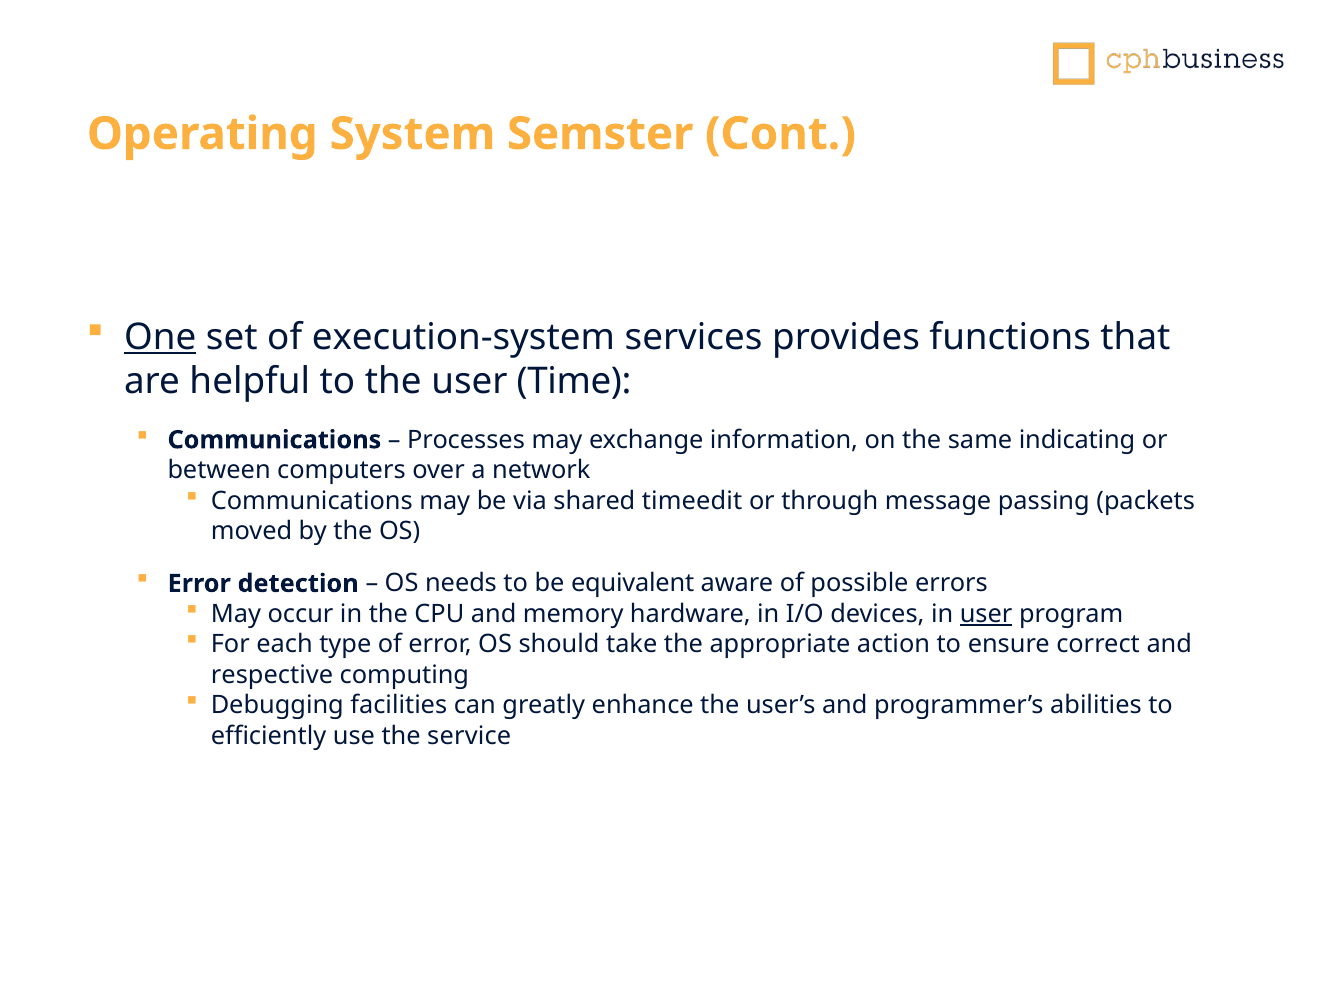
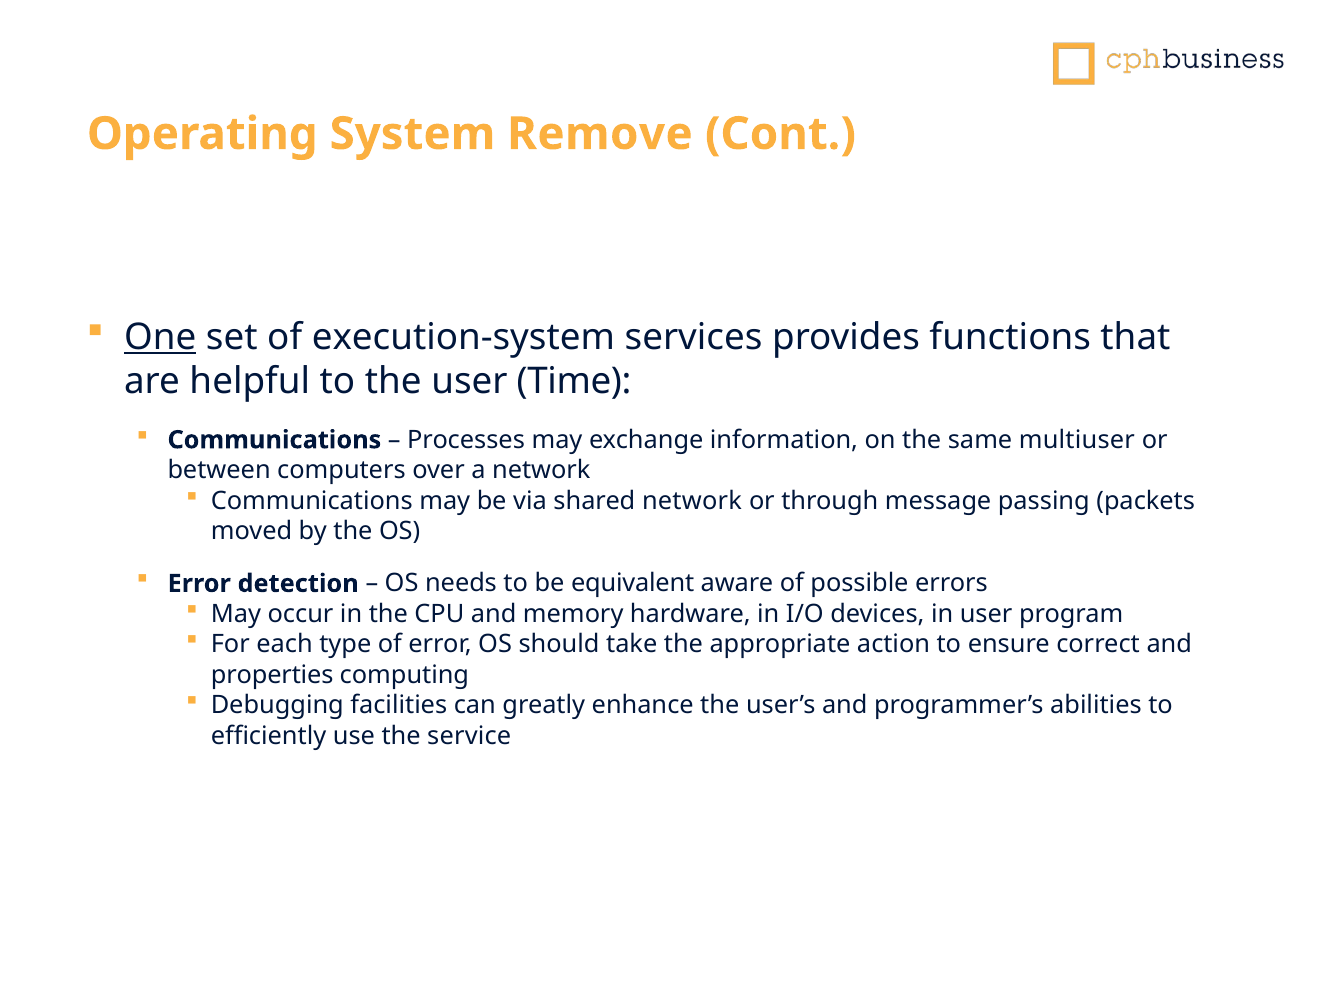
Semster: Semster -> Remove (600, 134)
indicating: indicating -> multiuser (1077, 440)
shared timeedit: timeedit -> network (692, 501)
user underline: present -> none (986, 614)
respective: respective -> properties (272, 675)
